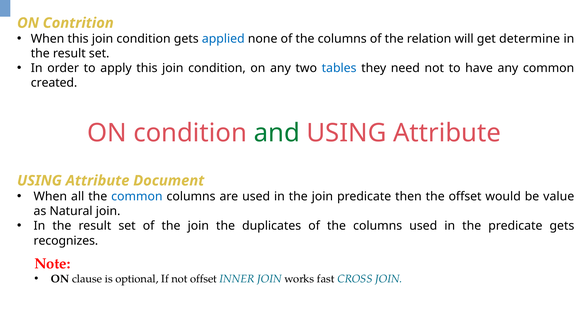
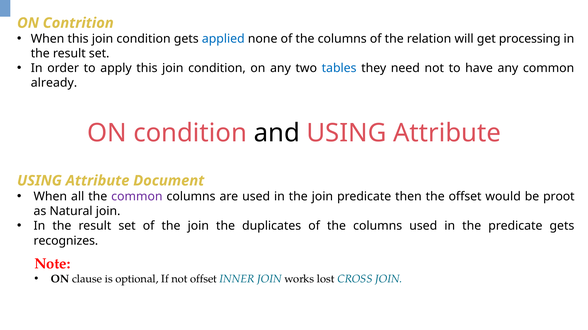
determine: determine -> processing (530, 39)
created: created -> already (54, 83)
and colour: green -> black (277, 133)
common colour: blue -> purple (137, 197)
value: value -> proot (559, 197)
fast: fast -> lost (326, 279)
